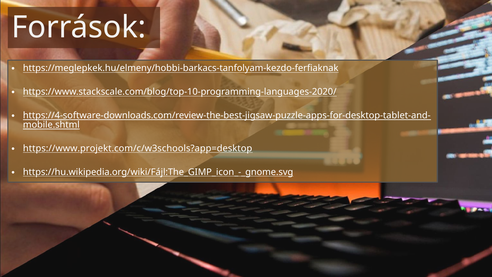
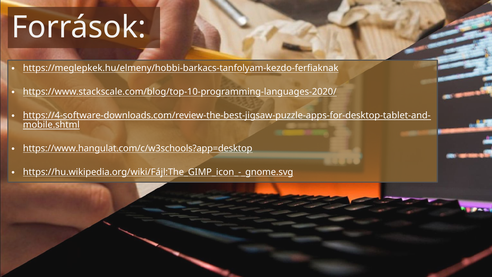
https://www.projekt.com/c/w3schools?app=desktop: https://www.projekt.com/c/w3schools?app=desktop -> https://www.hangulat.com/c/w3schools?app=desktop (138, 148)
